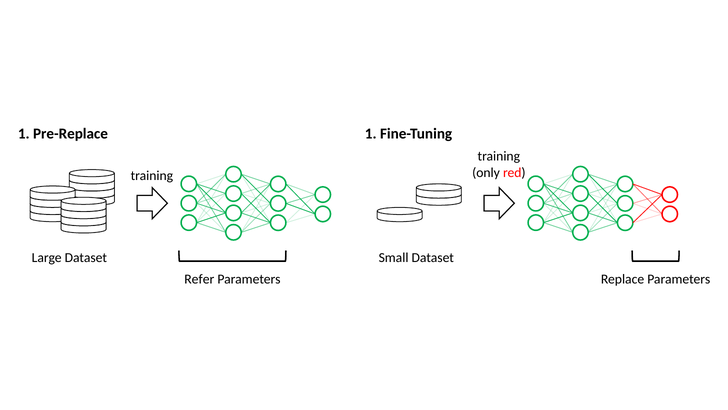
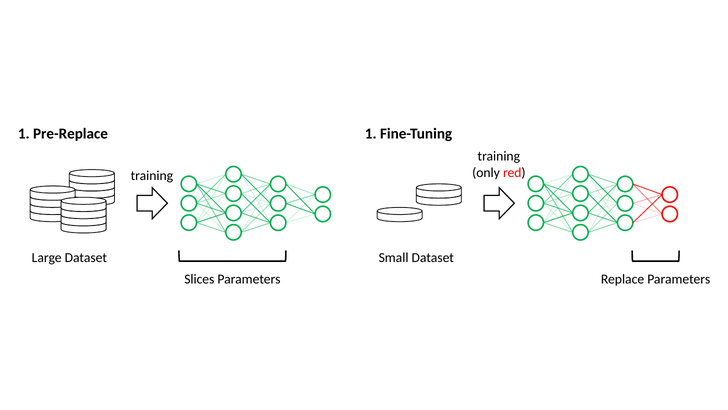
Refer: Refer -> Slices (199, 279)
